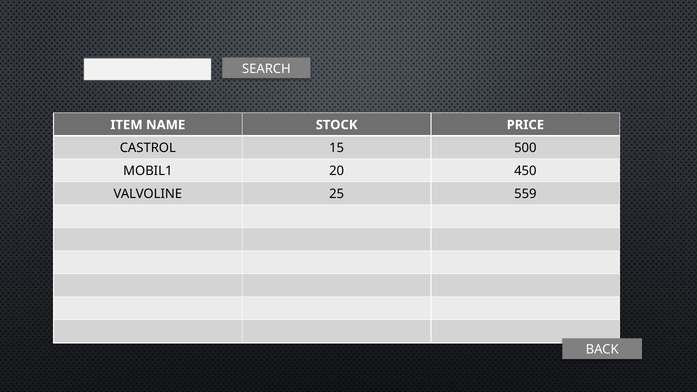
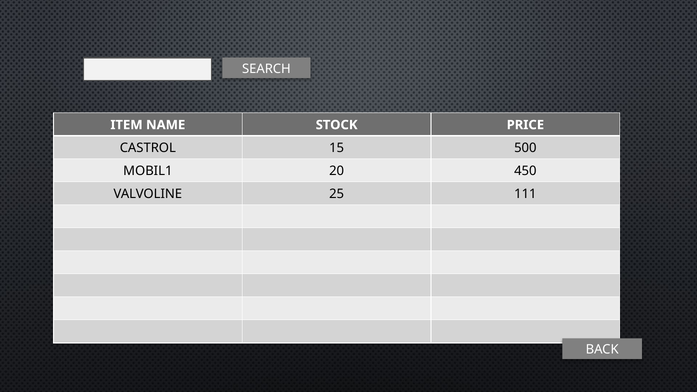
559: 559 -> 111 (525, 194)
